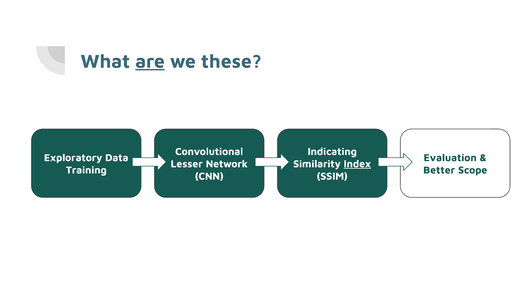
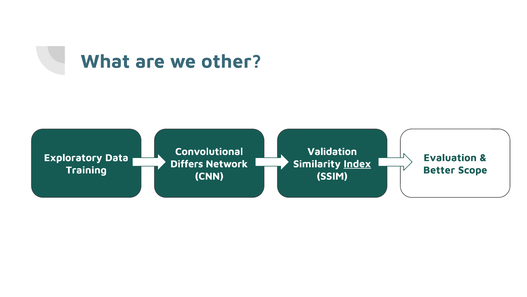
are underline: present -> none (150, 61)
these: these -> other (231, 61)
Indicating: Indicating -> Validation (332, 151)
Lesser: Lesser -> Differs (187, 164)
